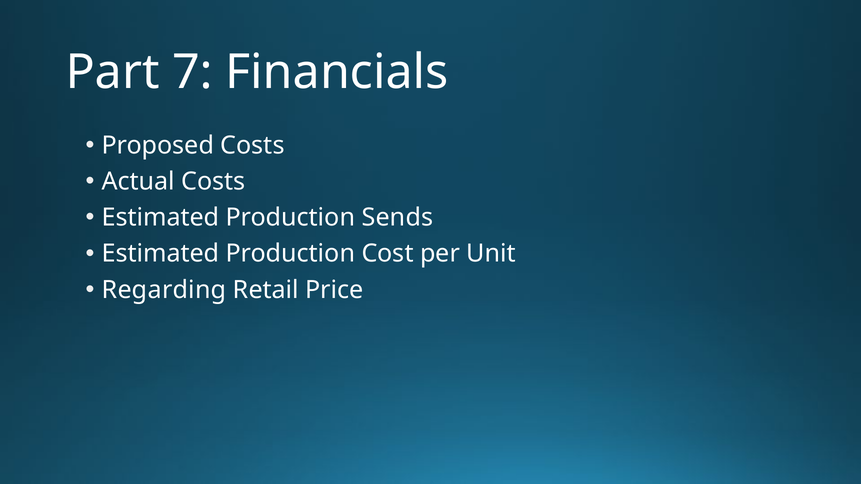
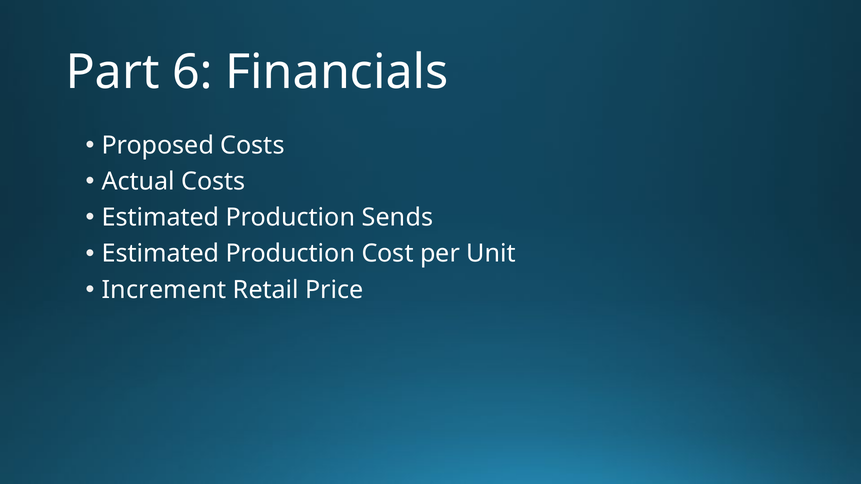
7: 7 -> 6 (192, 72)
Regarding: Regarding -> Increment (164, 290)
